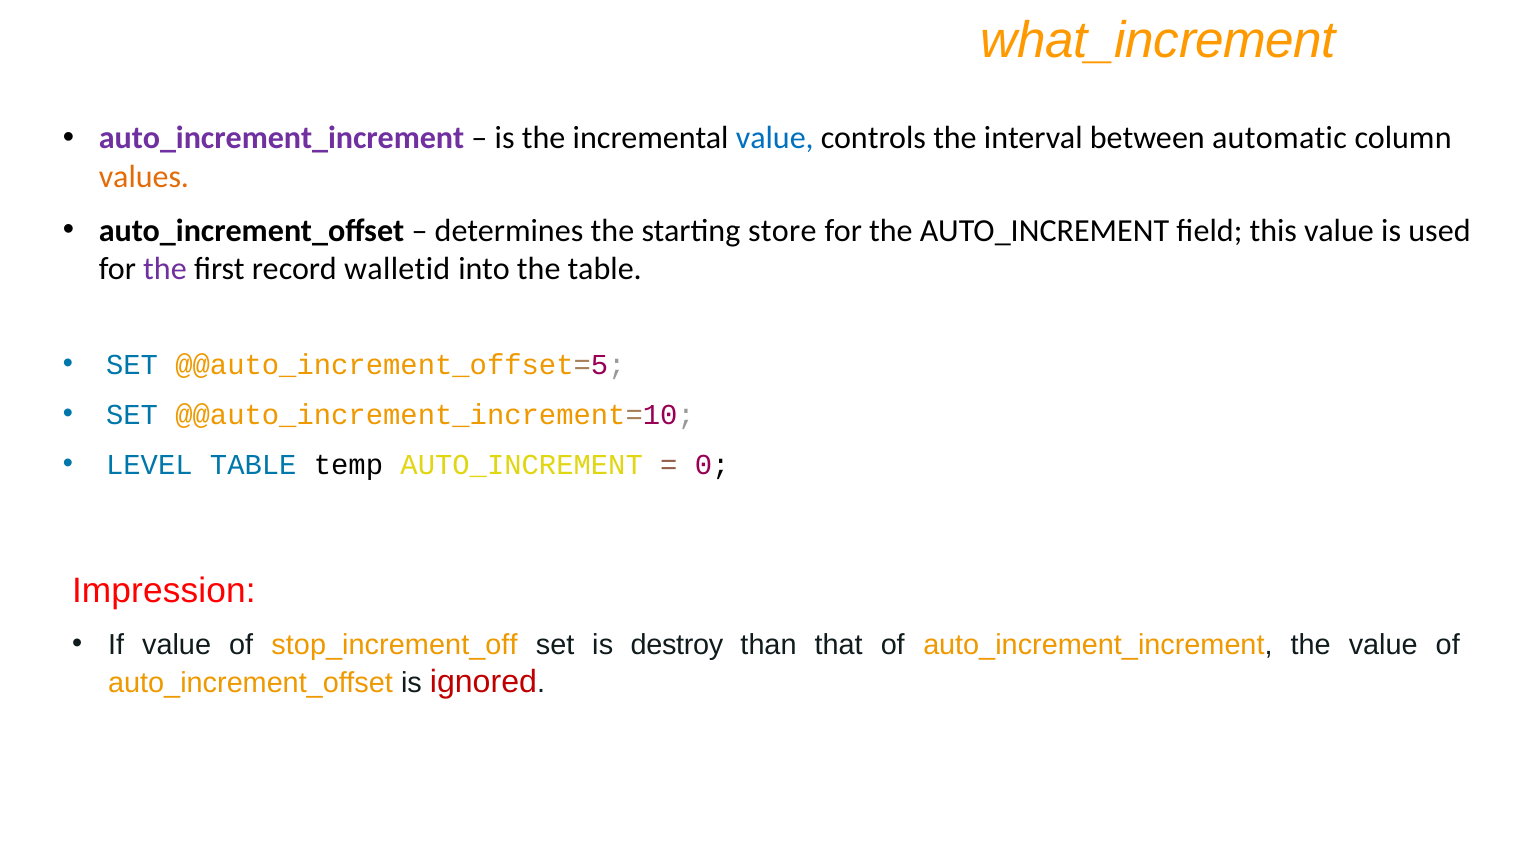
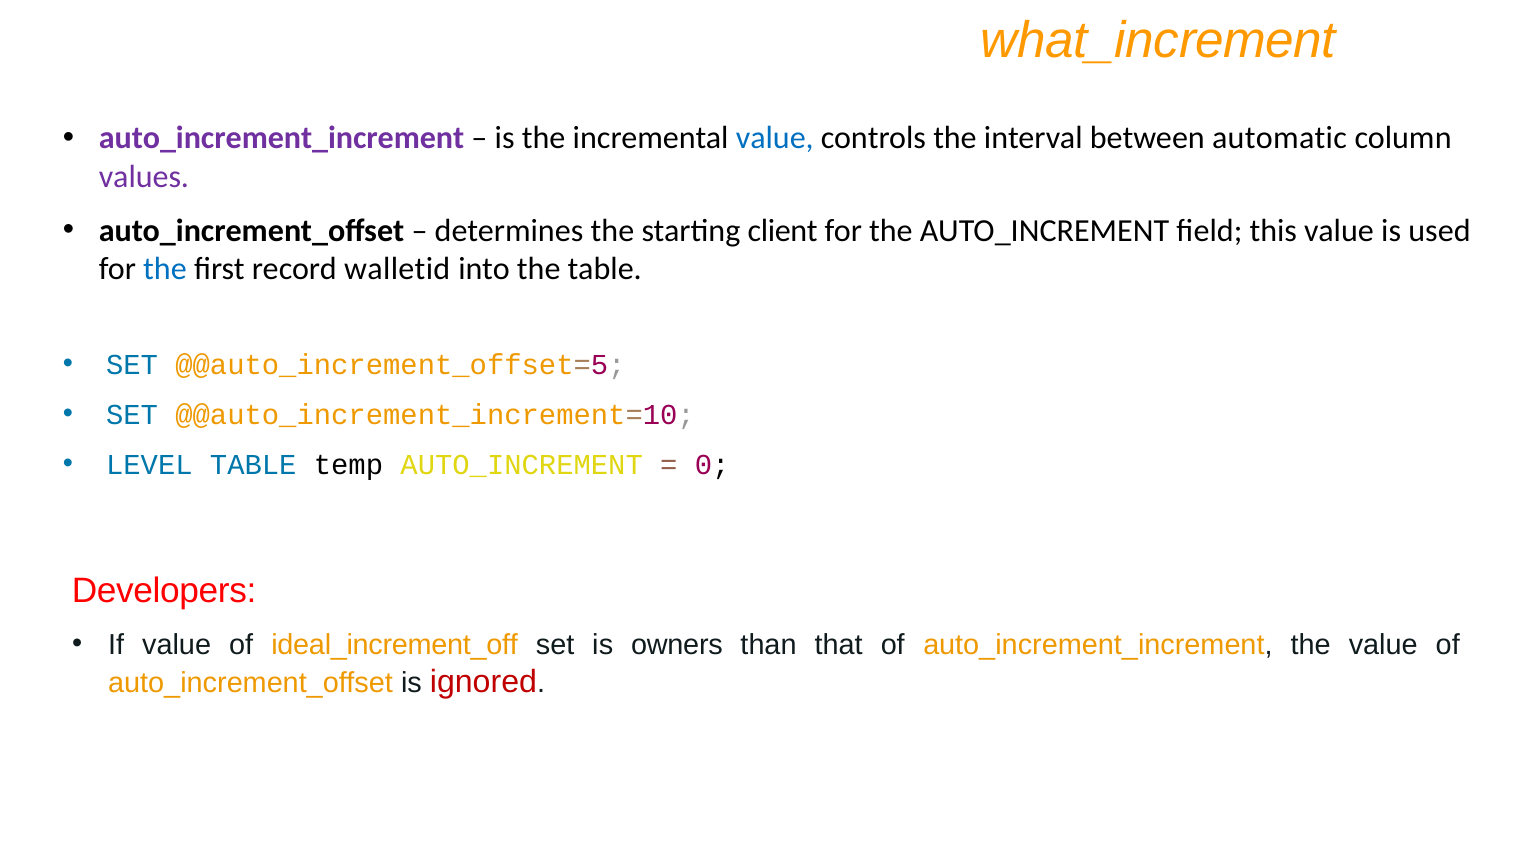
values colour: orange -> purple (144, 177)
store: store -> client (783, 231)
the colour: purple -> blue (165, 269)
Impression: Impression -> Developers (164, 591)
stop_increment_off: stop_increment_off -> ideal_increment_off (395, 644)
destroy: destroy -> owners (677, 644)
